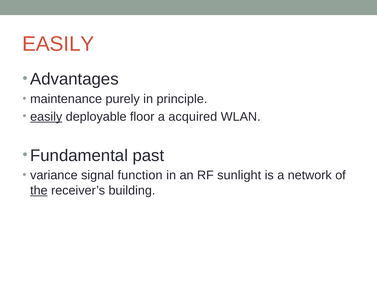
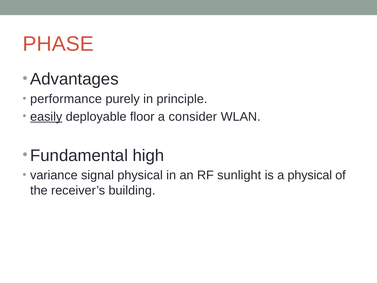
EASILY: EASILY -> PHASE (58, 44)
maintenance: maintenance -> performance (66, 99)
acquired: acquired -> consider (193, 117)
past: past -> high (148, 155)
signal function: function -> physical (140, 175)
a network: network -> physical (310, 175)
the underline: present -> none (39, 190)
